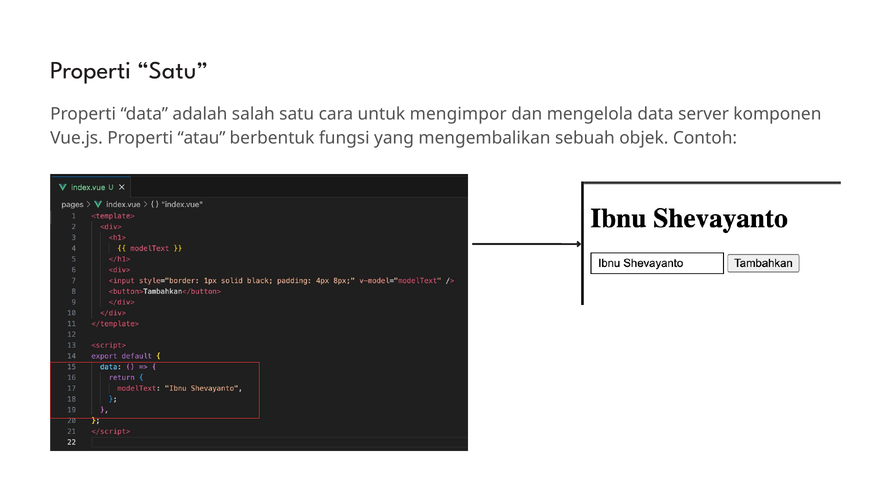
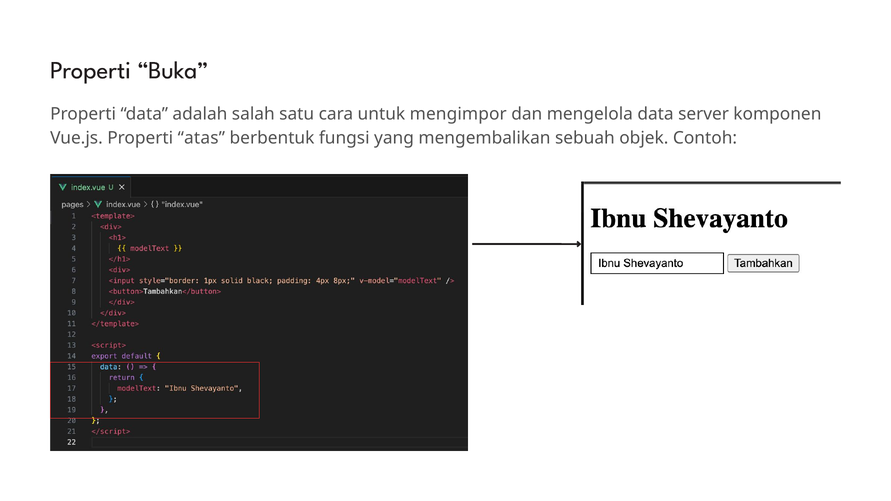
Properti Satu: Satu -> Buka (173, 70)
atau: atau -> atas (201, 138)
